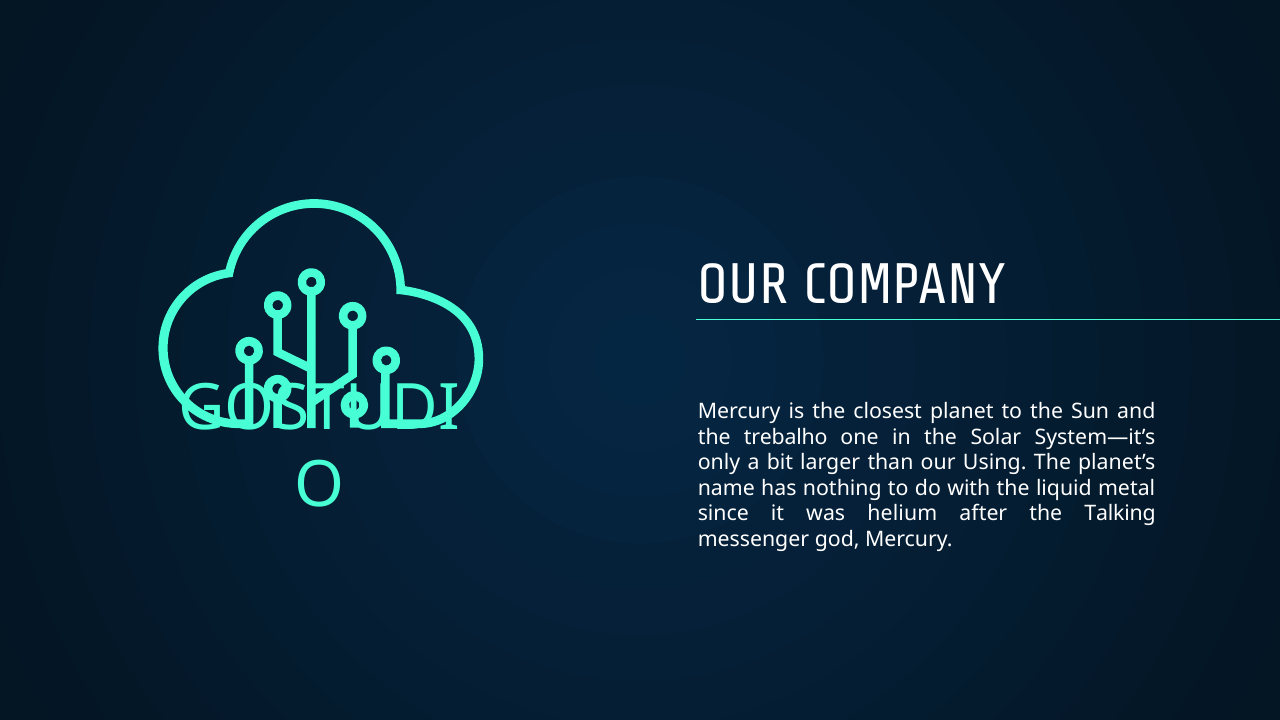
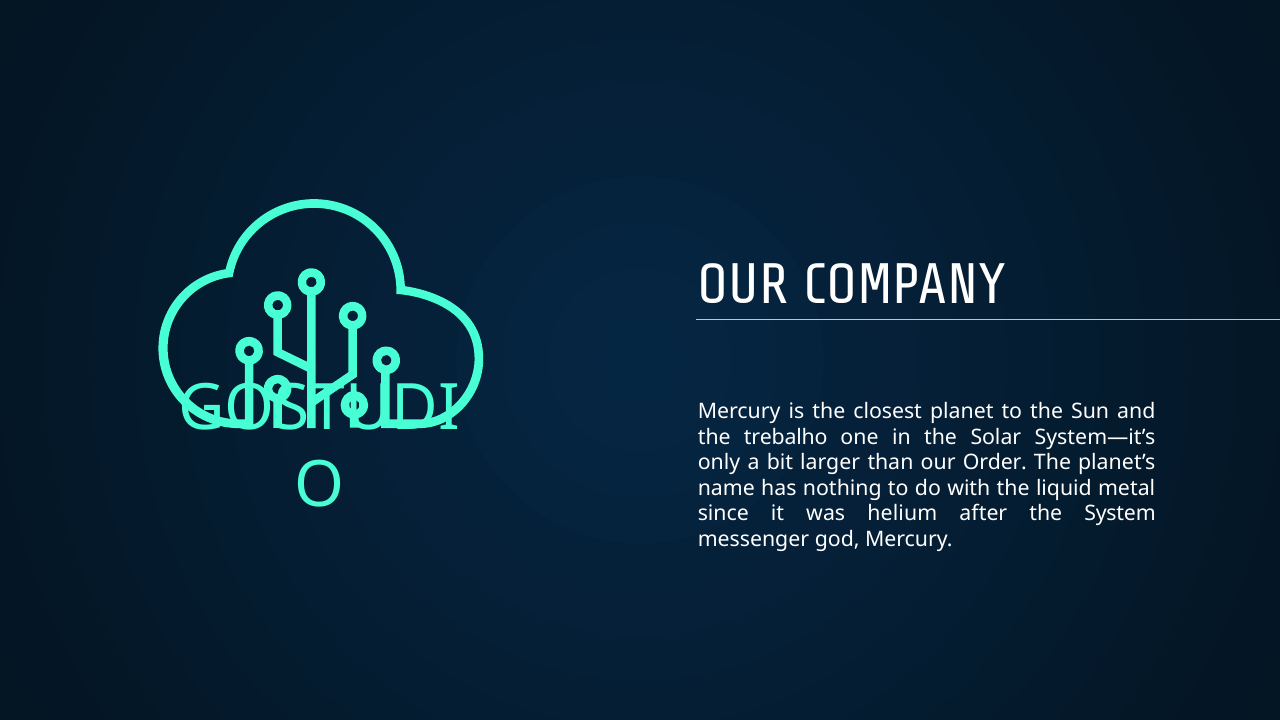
Using: Using -> Order (995, 463)
Talking: Talking -> System (1120, 514)
